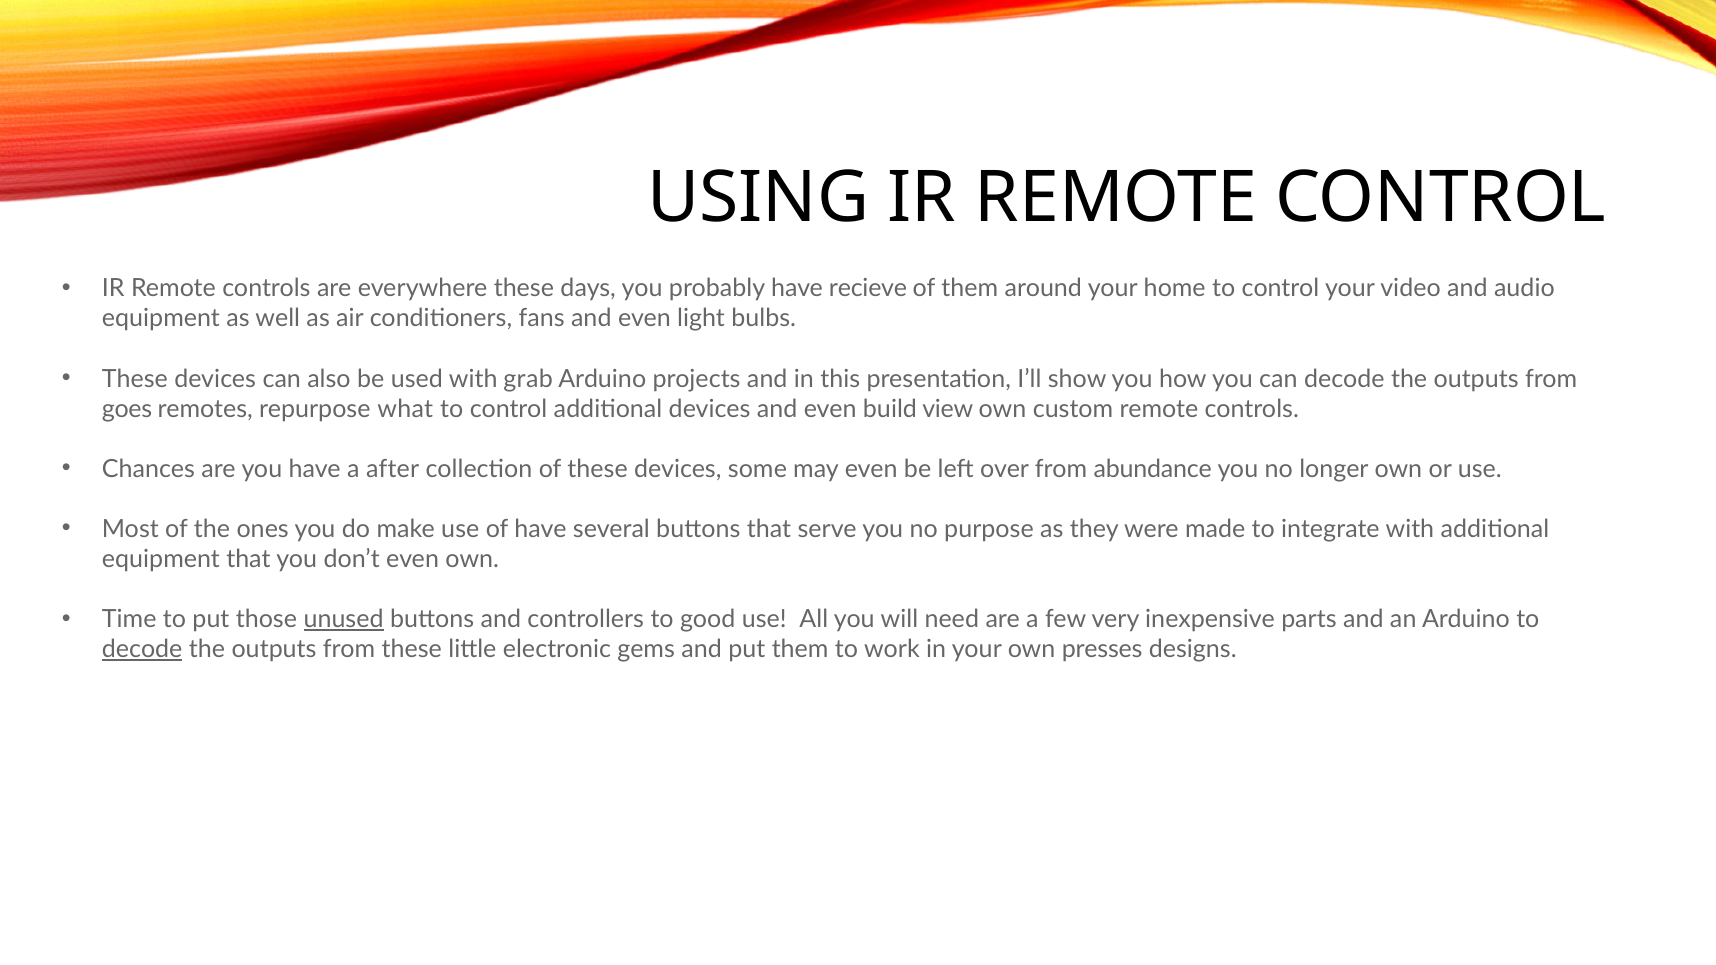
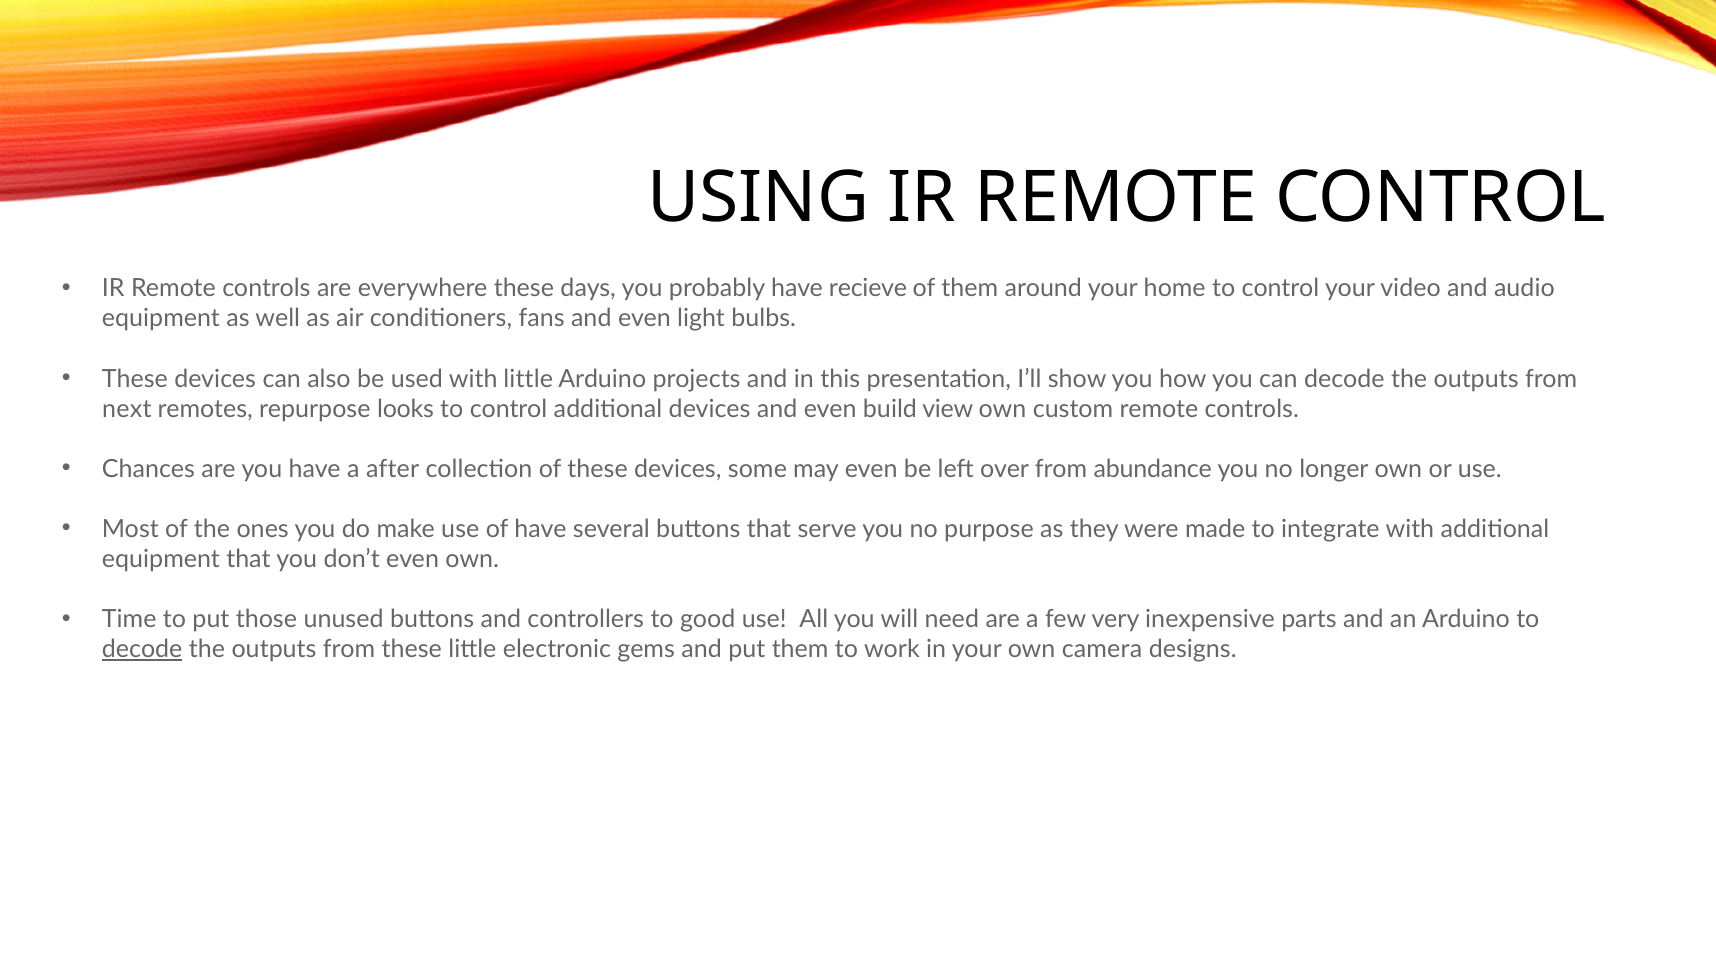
with grab: grab -> little (528, 379)
goes: goes -> next (127, 409)
what: what -> looks (406, 409)
unused underline: present -> none (344, 619)
presses: presses -> camera (1102, 649)
